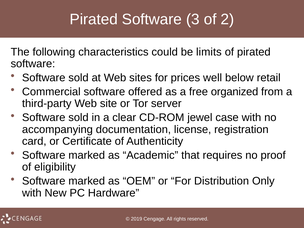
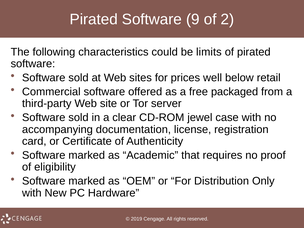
3: 3 -> 9 (193, 19)
organized: organized -> packaged (235, 92)
